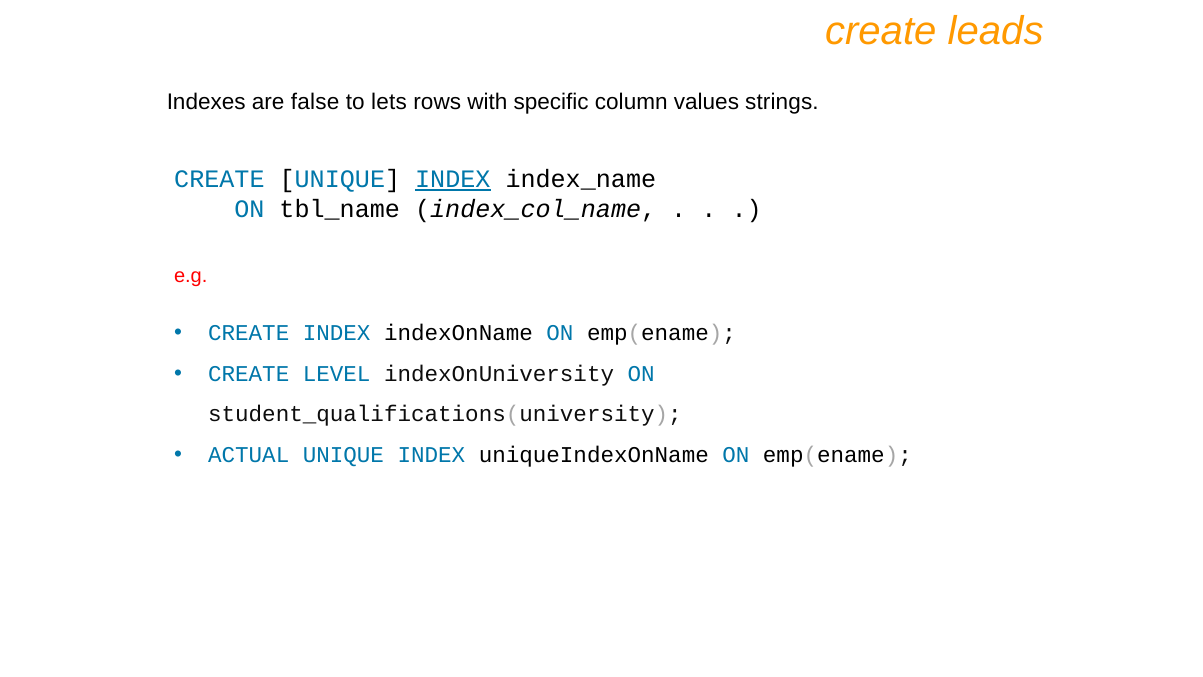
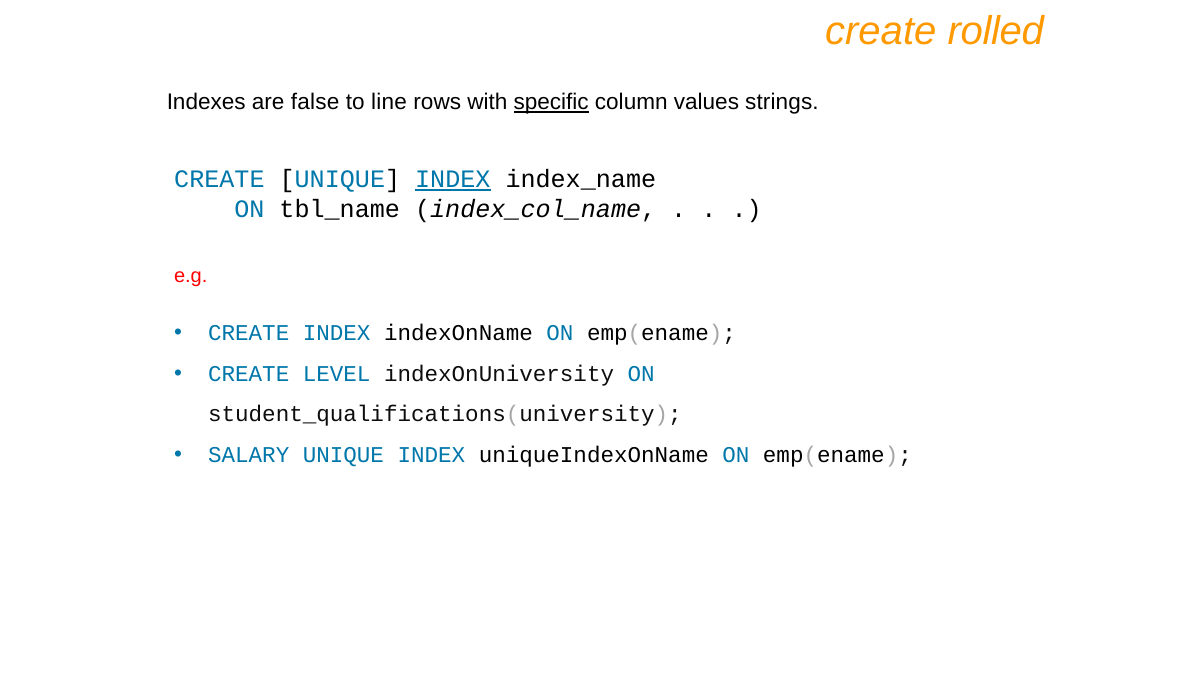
leads: leads -> rolled (996, 31)
lets: lets -> line (389, 102)
specific underline: none -> present (551, 102)
ACTUAL: ACTUAL -> SALARY (249, 455)
